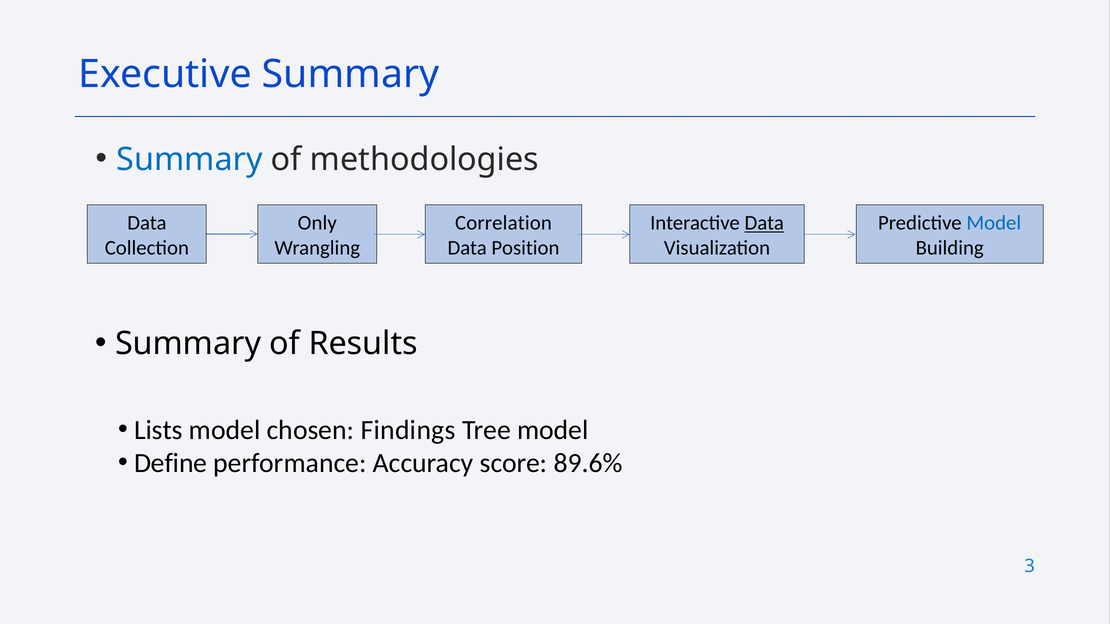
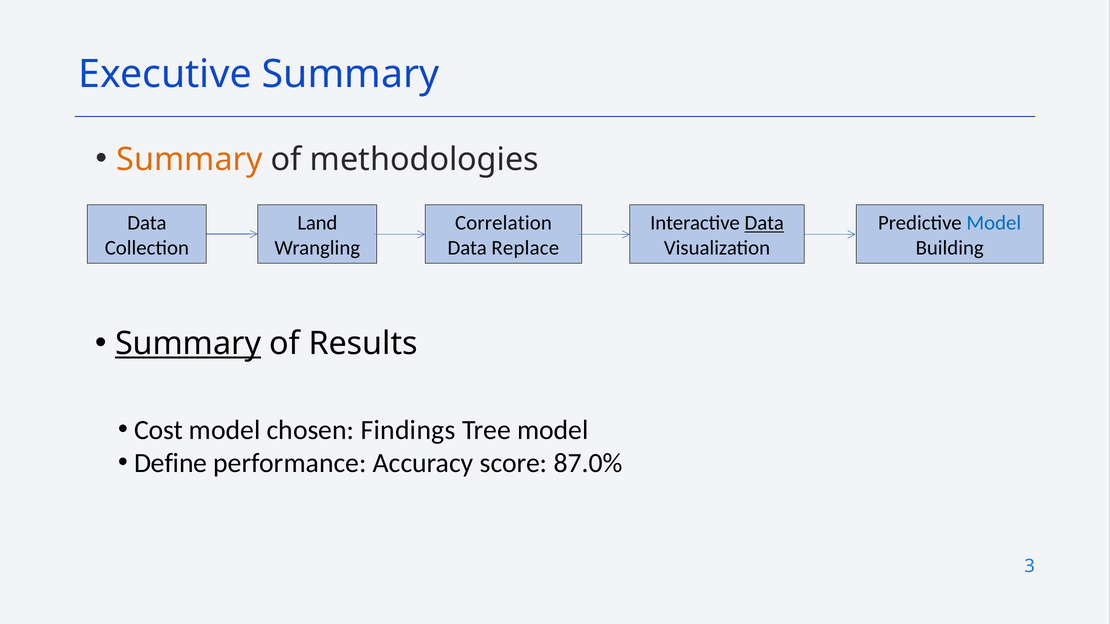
Summary colour: blue -> orange (190, 160)
Only: Only -> Land (317, 223)
Position: Position -> Replace (525, 248)
Summary underline: none -> present (188, 344)
Lists: Lists -> Cost (159, 430)
89.6%: 89.6% -> 87.0% (588, 464)
